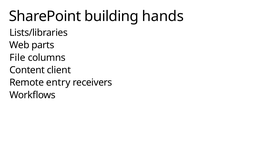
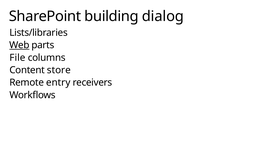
hands: hands -> dialog (163, 16)
Web underline: none -> present (19, 45)
client: client -> store (59, 70)
